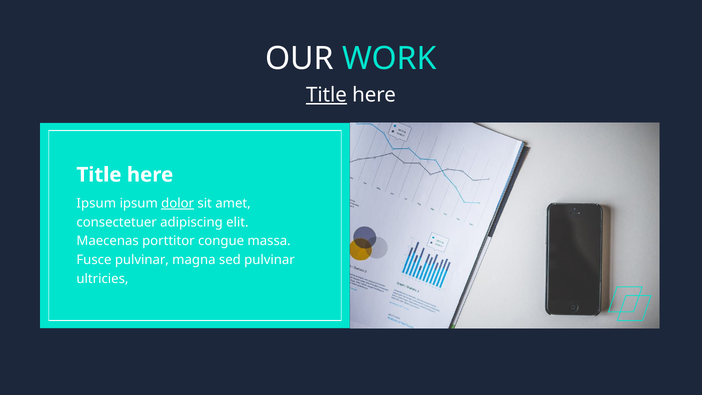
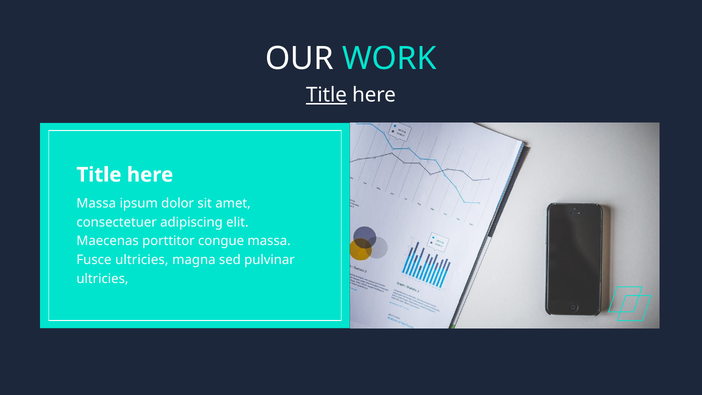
Ipsum: Ipsum -> Massa (96, 203)
dolor underline: present -> none (178, 203)
Fusce pulvinar: pulvinar -> ultricies (142, 260)
